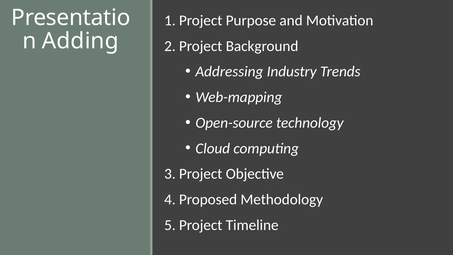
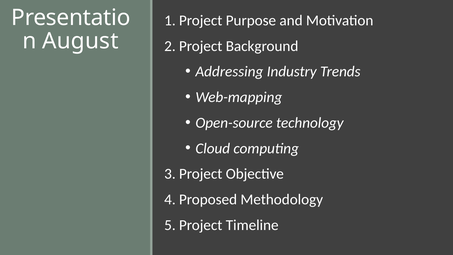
Adding: Adding -> August (80, 41)
